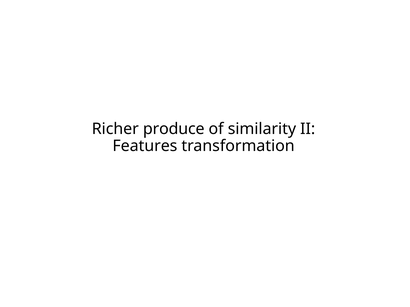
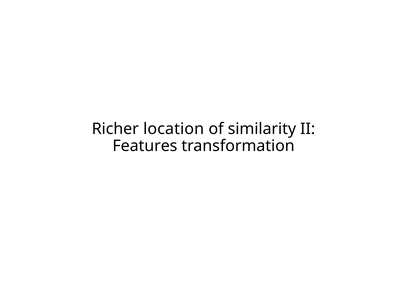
produce: produce -> location (174, 129)
